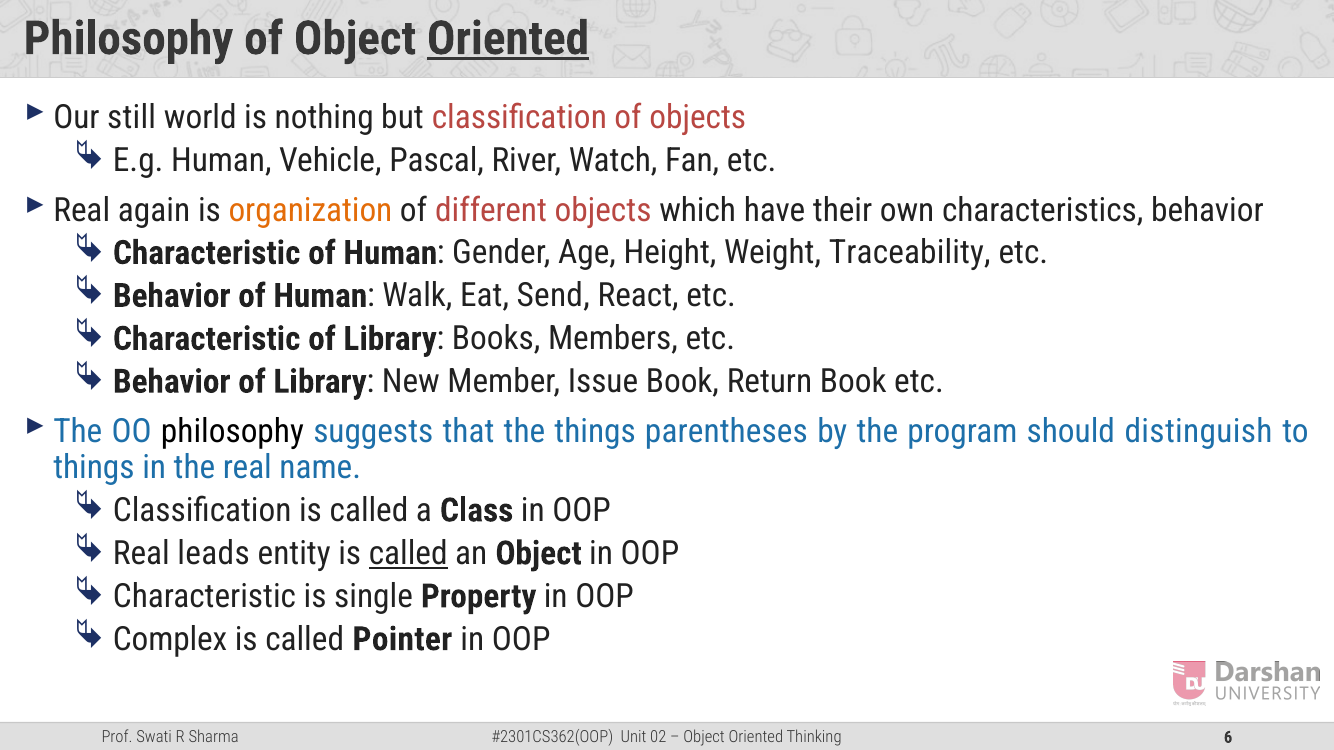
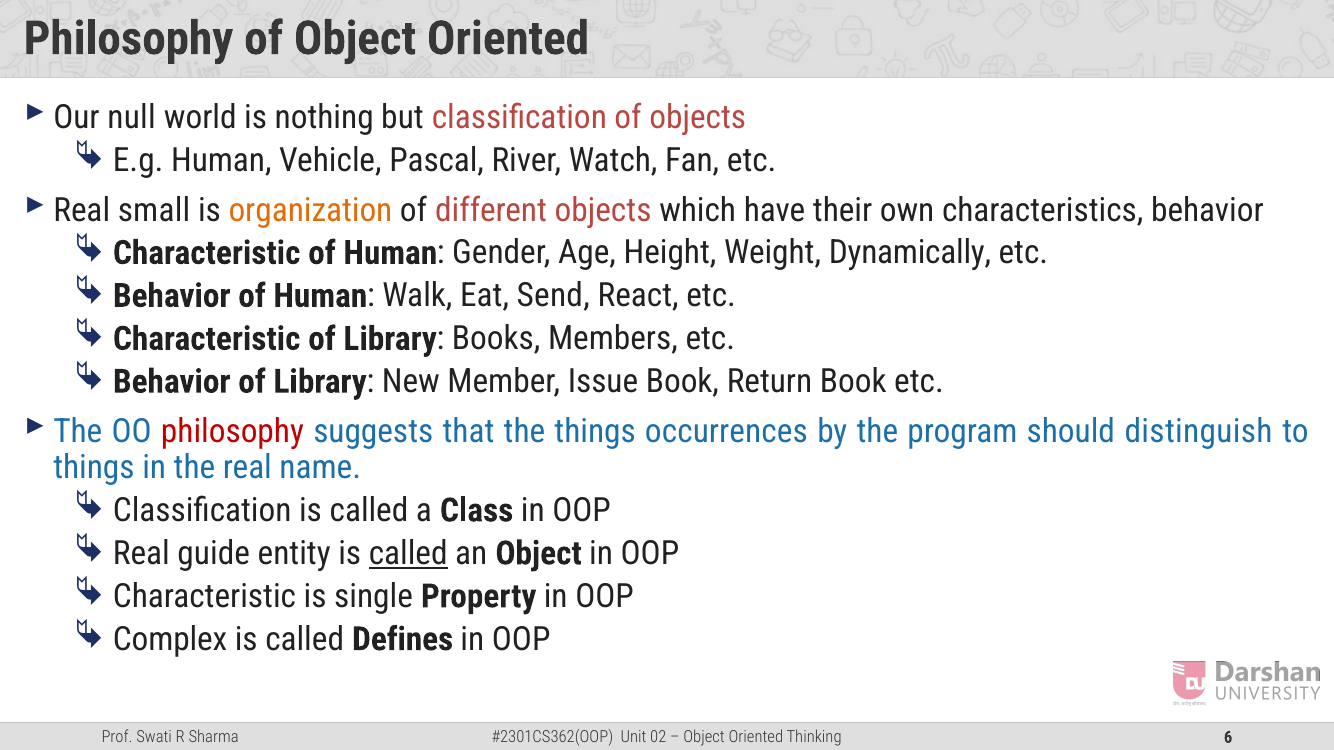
Oriented underline: present -> none (508, 39)
still: still -> null (132, 117)
again: again -> small (154, 210)
Traceability: Traceability -> Dynamically (910, 253)
philosophy colour: black -> red (232, 432)
parentheses: parentheses -> occurrences (726, 432)
leads: leads -> guide (214, 554)
Pointer: Pointer -> Defines (403, 640)
